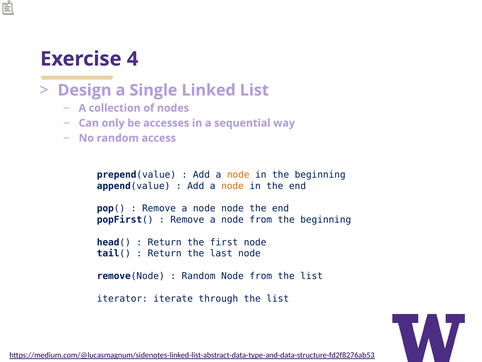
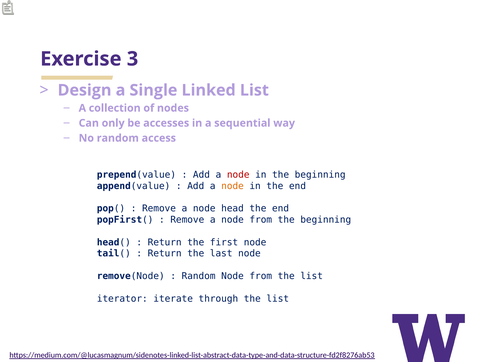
4: 4 -> 3 (133, 59)
node colour: orange -> red (238, 174)
node node: node -> head (232, 208)
